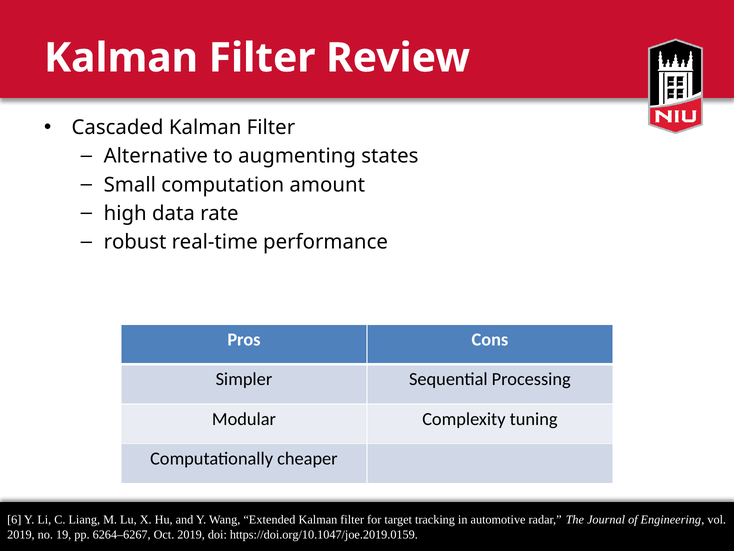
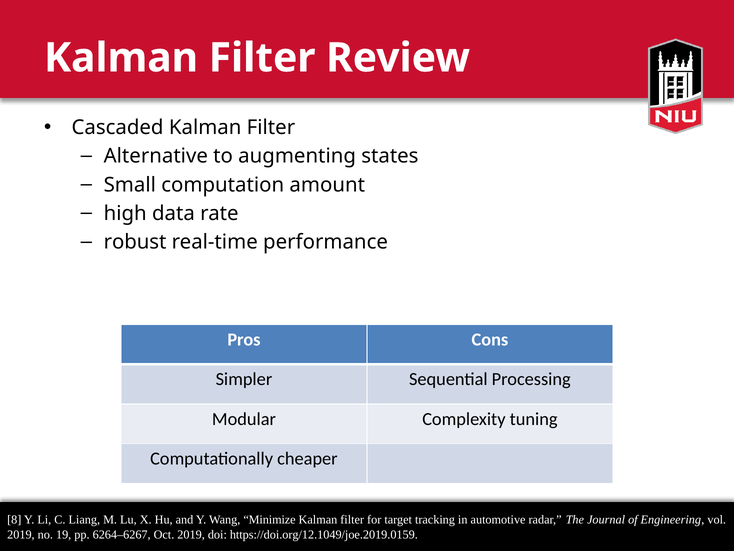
6: 6 -> 8 (14, 519)
Extended: Extended -> Minimize (269, 519)
https://doi.org/10.1047/joe.2019.0159: https://doi.org/10.1047/joe.2019.0159 -> https://doi.org/12.1049/joe.2019.0159 (324, 534)
